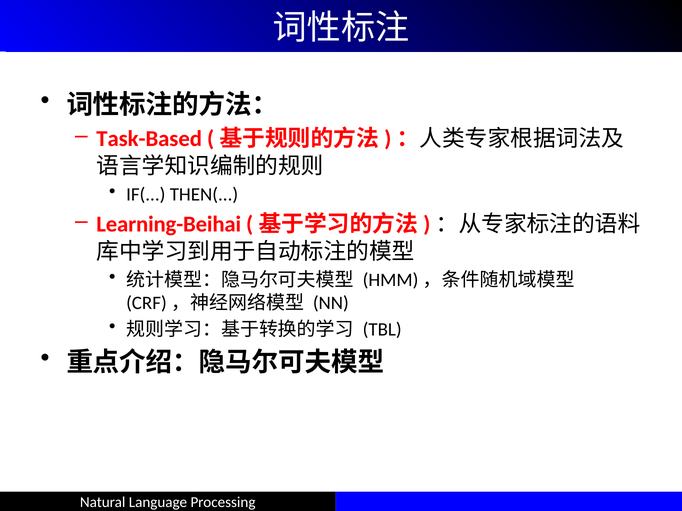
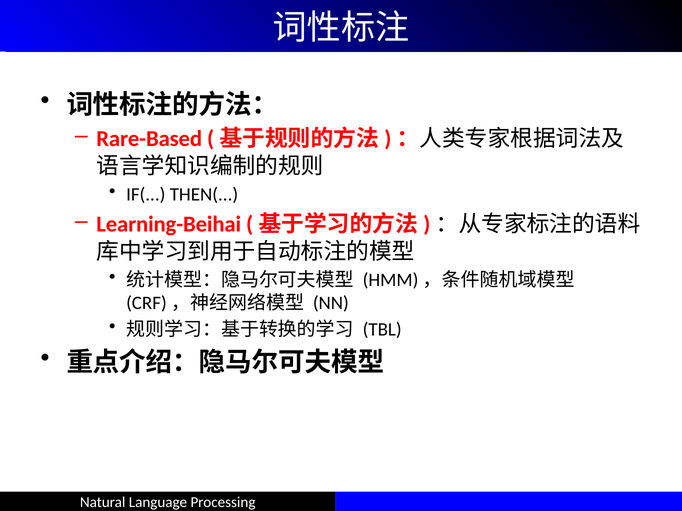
Task-Based: Task-Based -> Rare-Based (149, 139)
